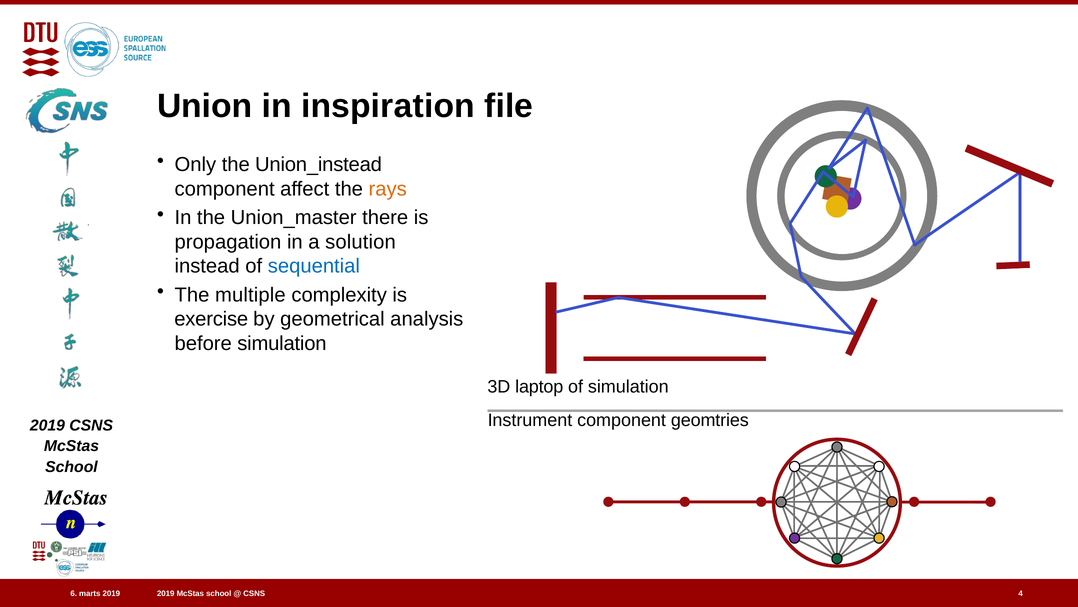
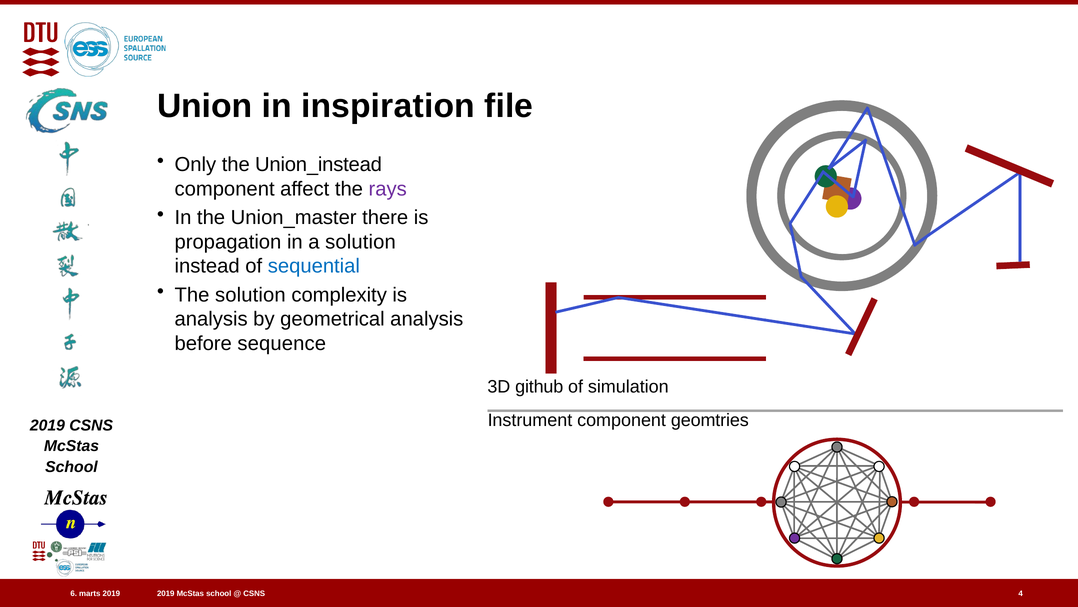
rays colour: orange -> purple (388, 189)
The multiple: multiple -> solution (250, 295)
exercise: exercise -> analysis (211, 319)
before simulation: simulation -> sequence (282, 344)
laptop: laptop -> github (539, 387)
